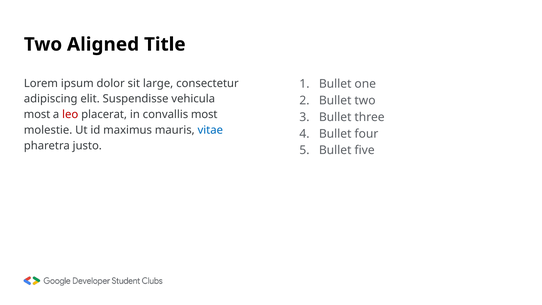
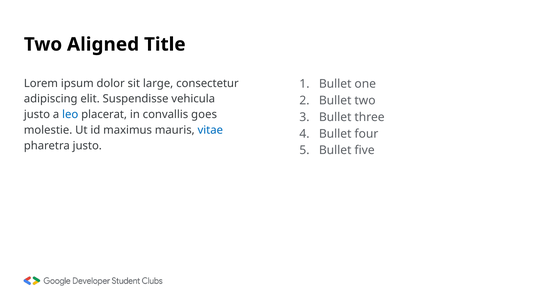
most: most -> justo (37, 114)
leo colour: red -> blue (70, 114)
convallis most: most -> goes (204, 114)
